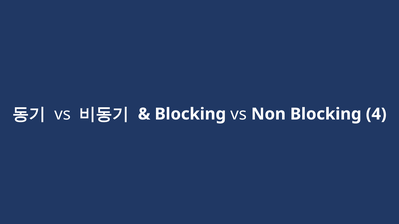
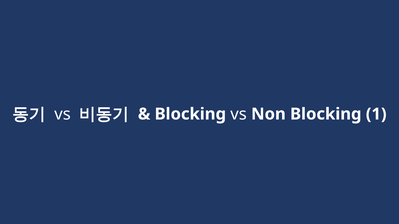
4: 4 -> 1 (376, 114)
